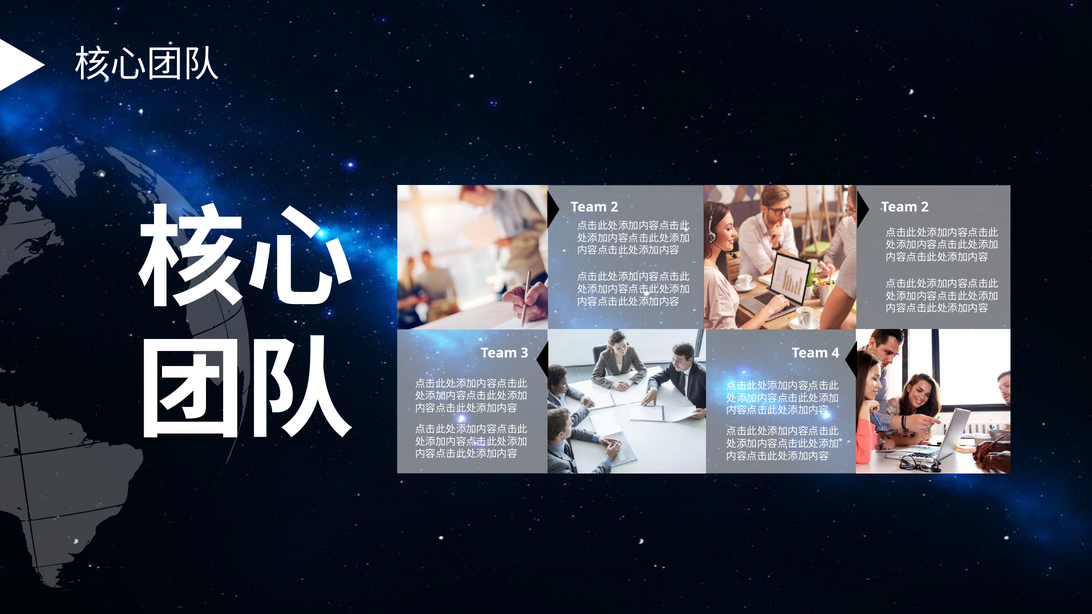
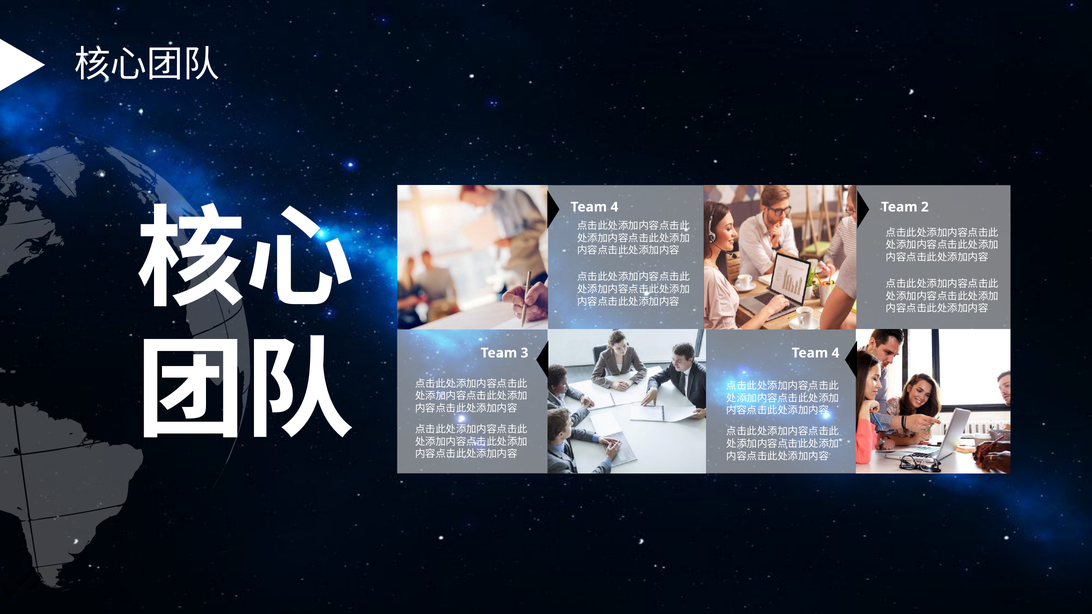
2: 2 -> 4 (614, 207)
